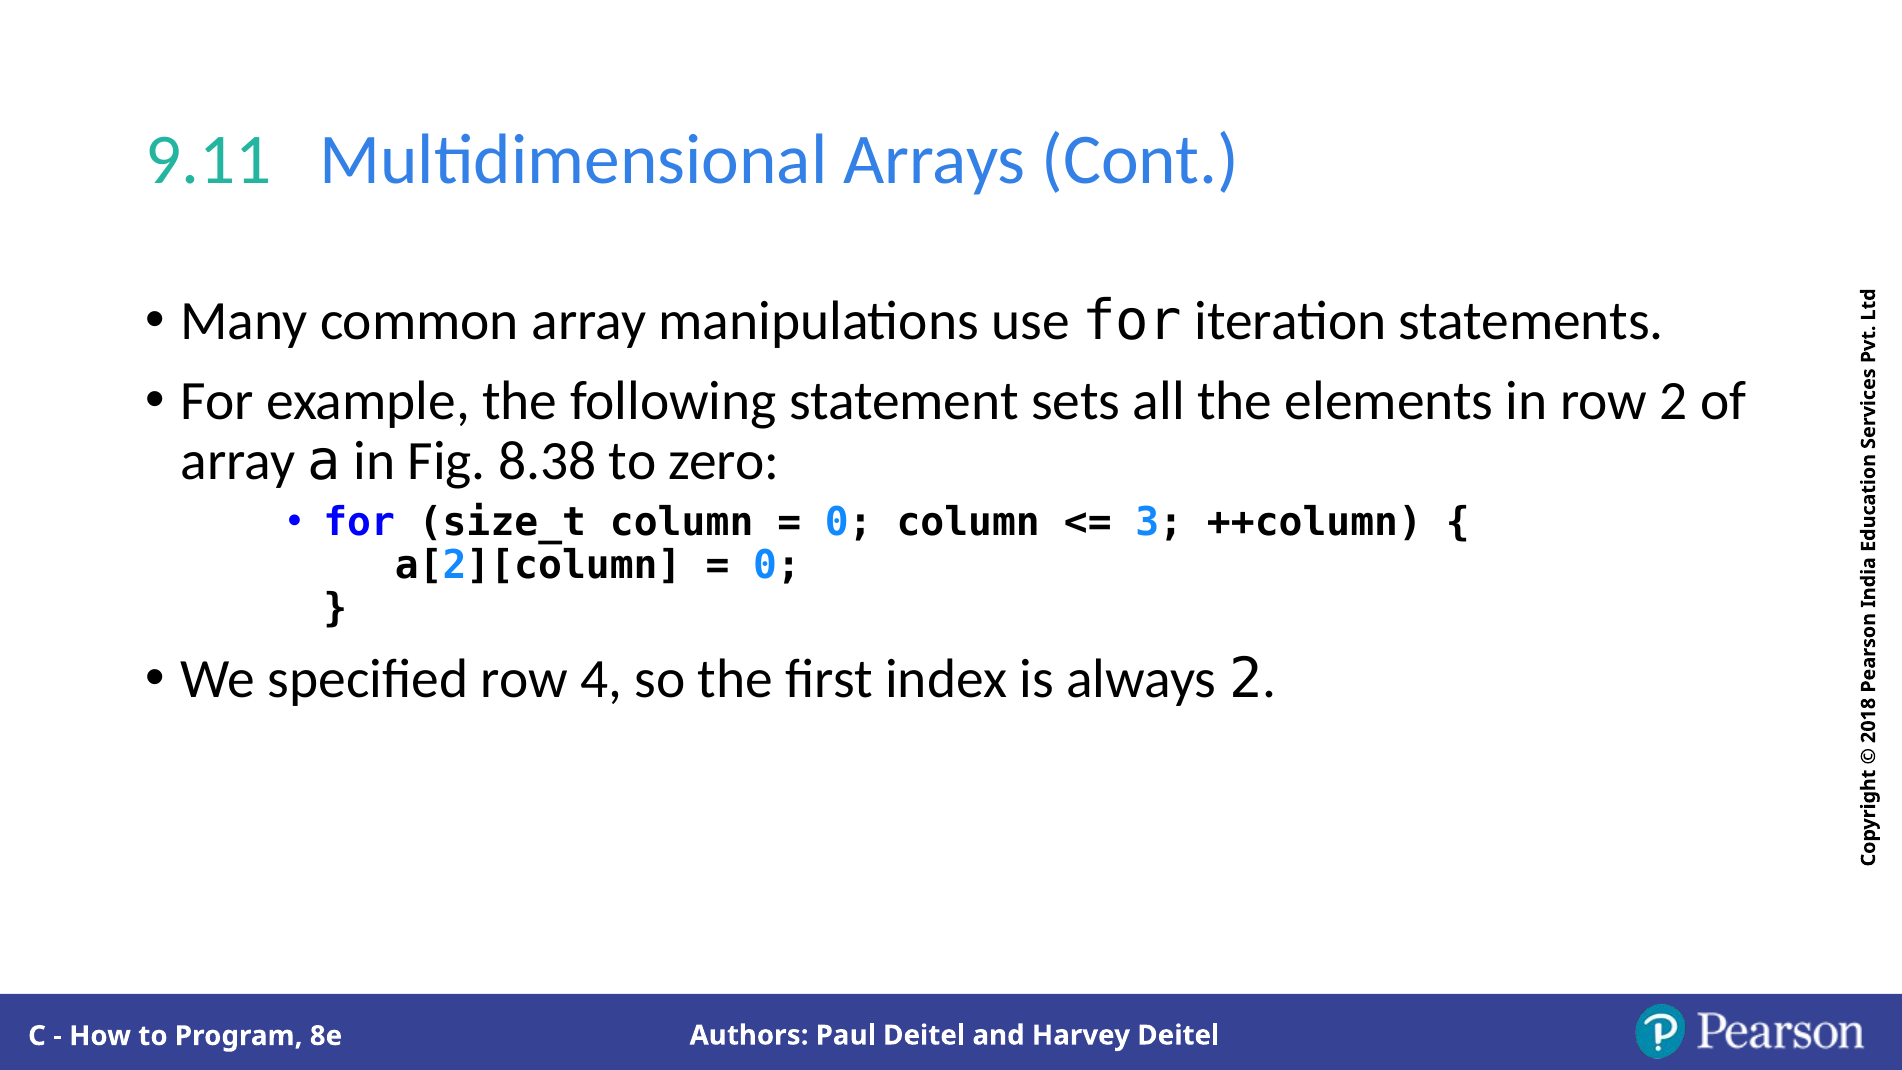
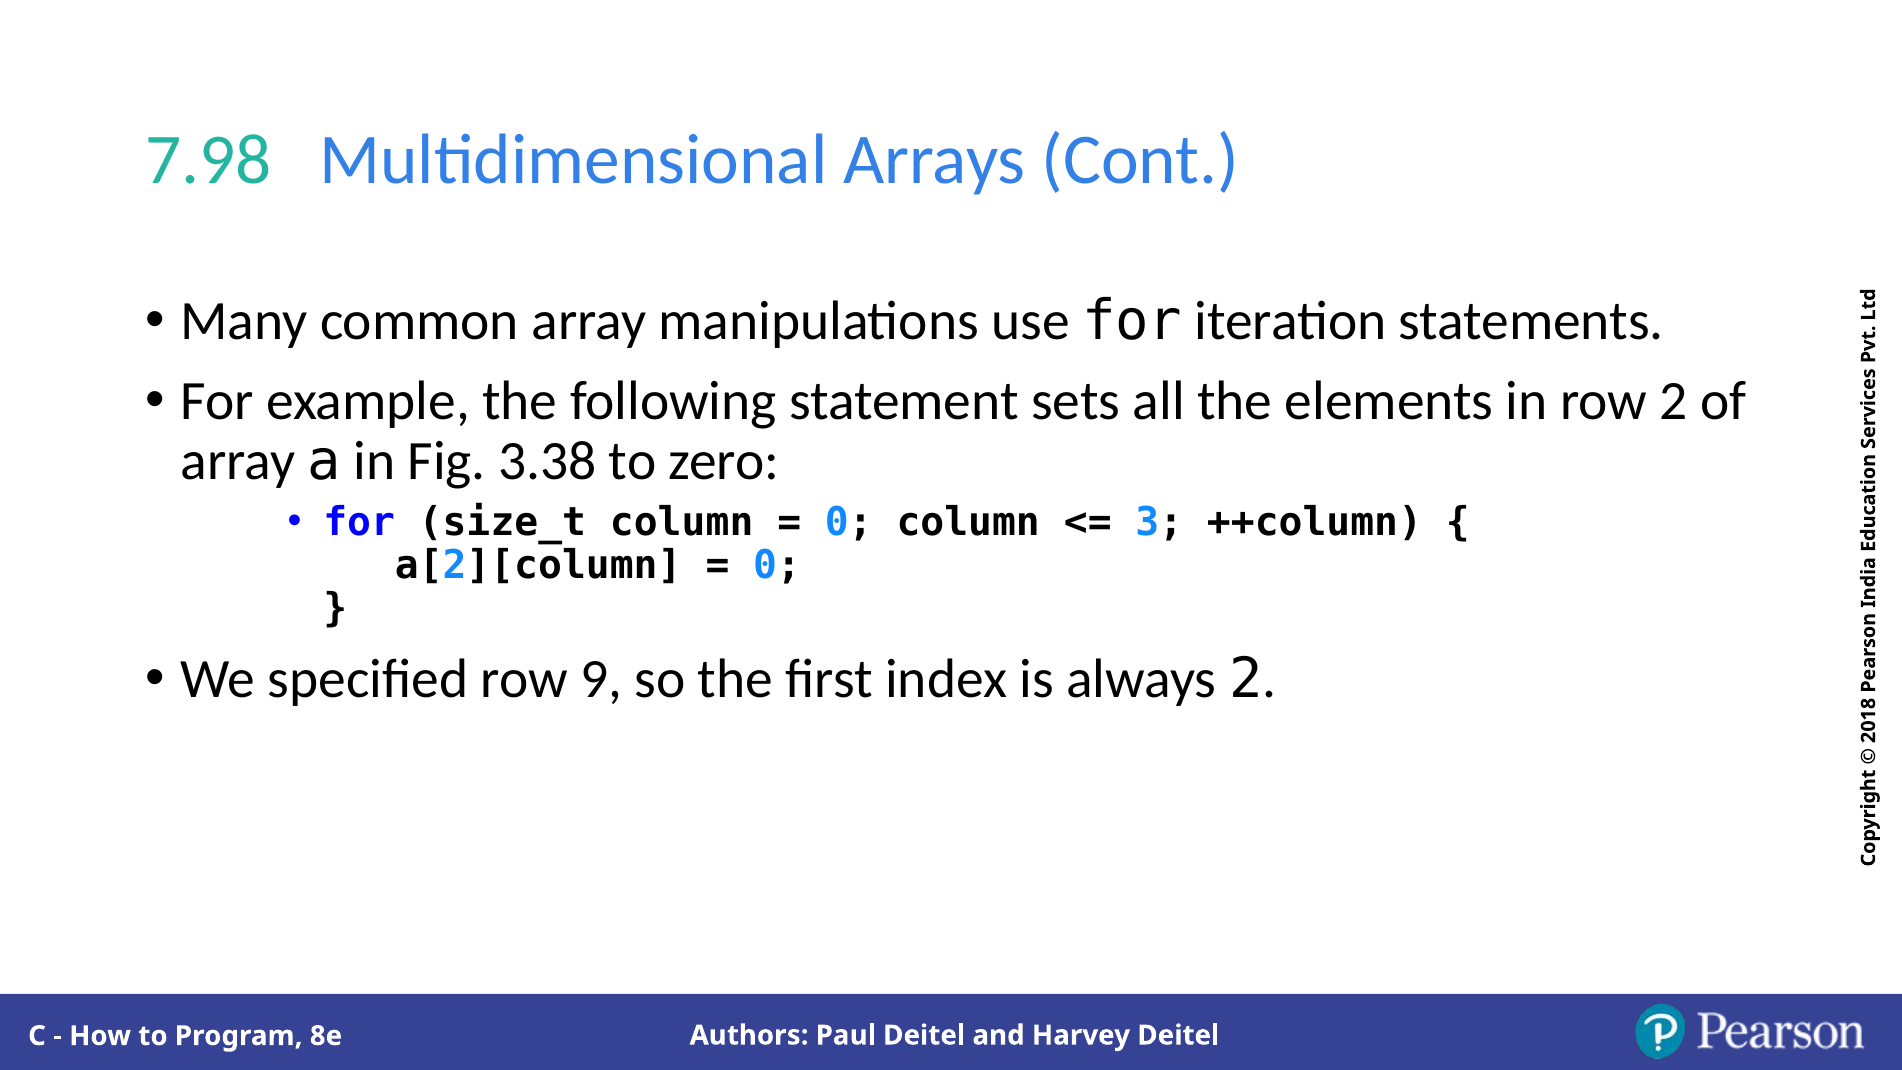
9.11: 9.11 -> 7.98 (208, 160)
8.38: 8.38 -> 3.38 (547, 461)
4: 4 -> 9 (601, 679)
